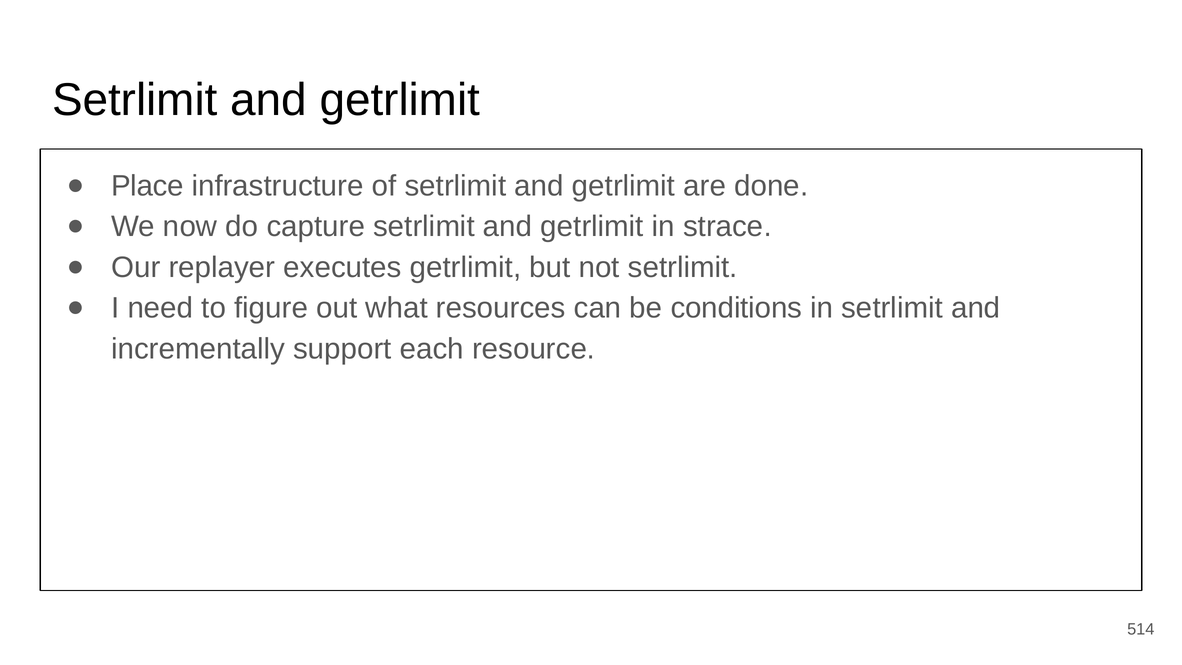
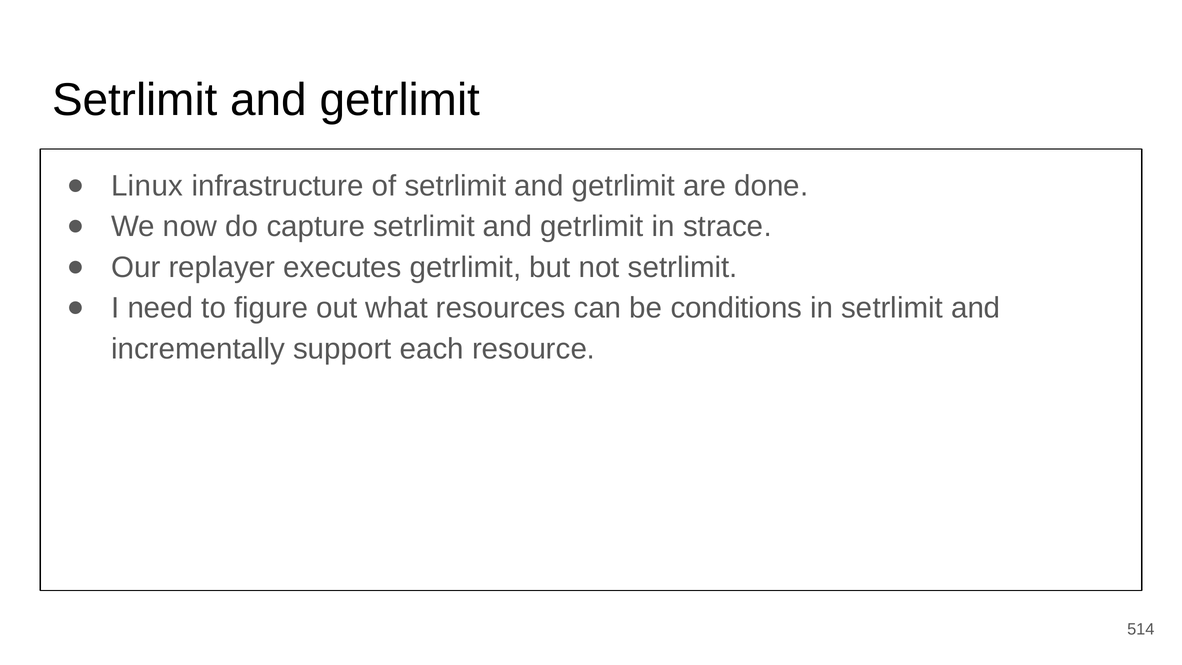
Place: Place -> Linux (147, 186)
